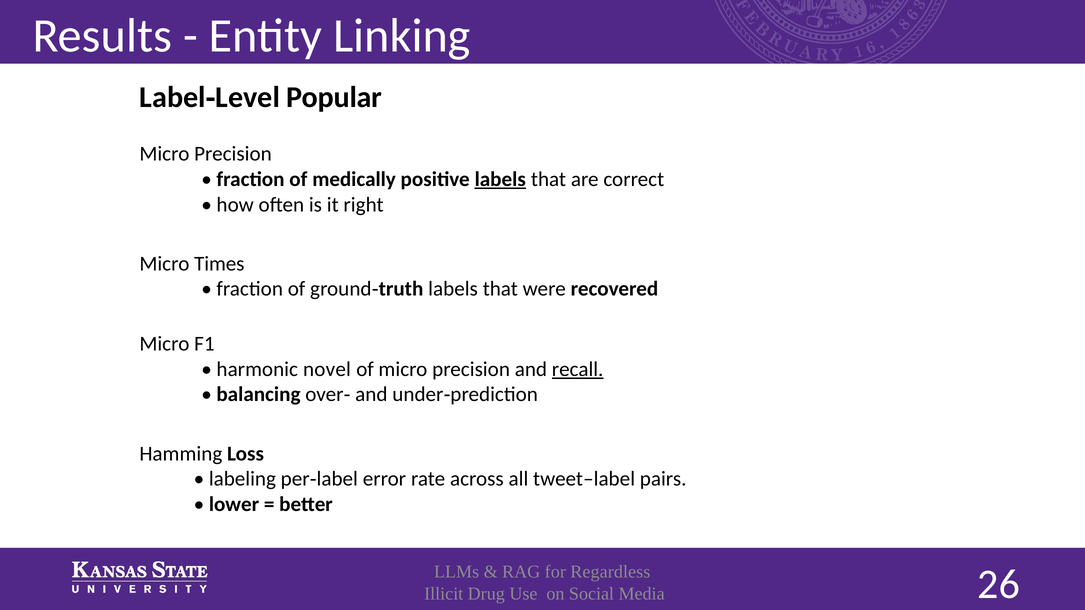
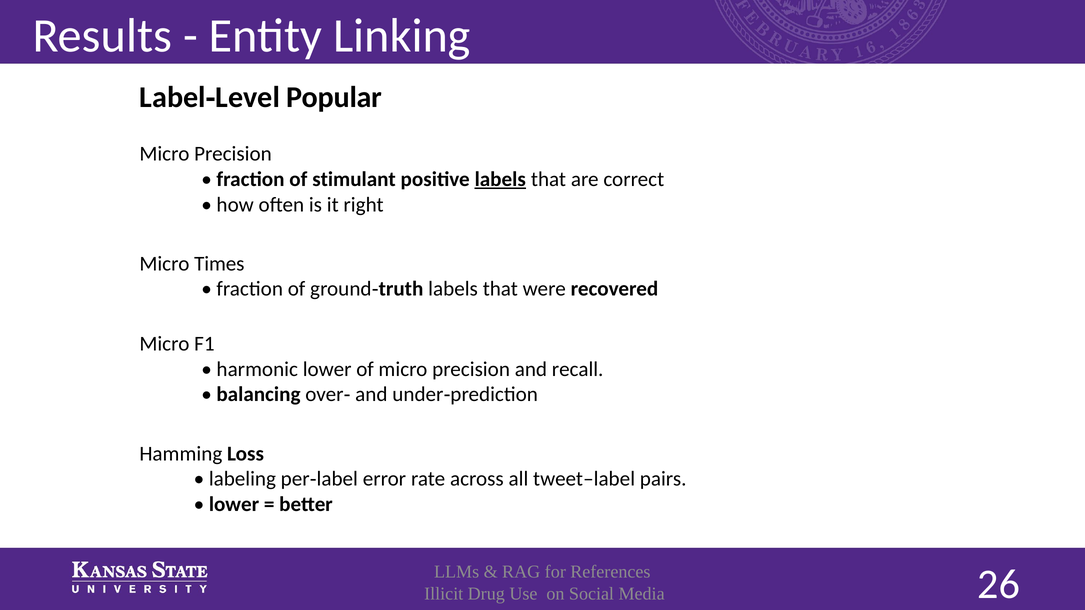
medically: medically -> stimulant (354, 179)
harmonic novel: novel -> lower (327, 369)
recall underline: present -> none (578, 369)
Regardless: Regardless -> References (610, 572)
